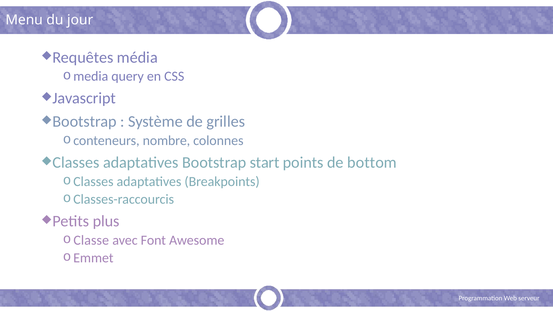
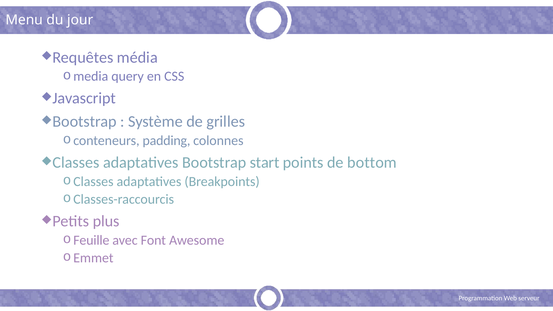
nombre: nombre -> padding (166, 141)
Classe: Classe -> Feuille (91, 240)
